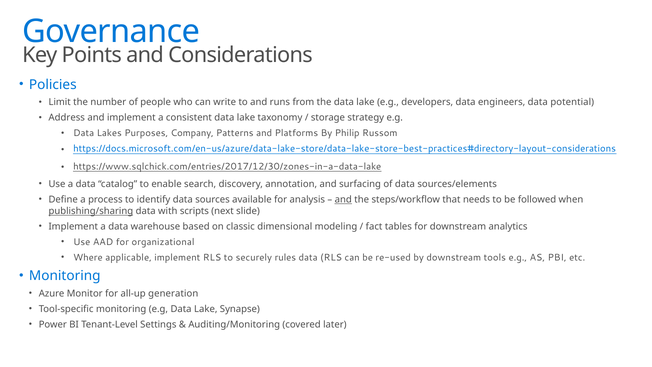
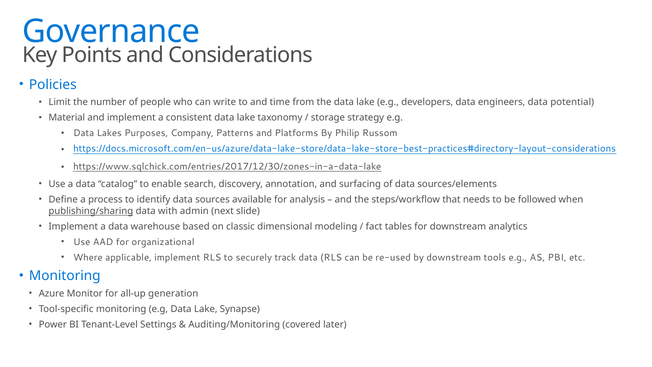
runs: runs -> time (280, 102)
Address: Address -> Material (67, 118)
and underline: present -> none (343, 199)
scripts: scripts -> admin (194, 211)
rules: rules -> track (285, 257)
